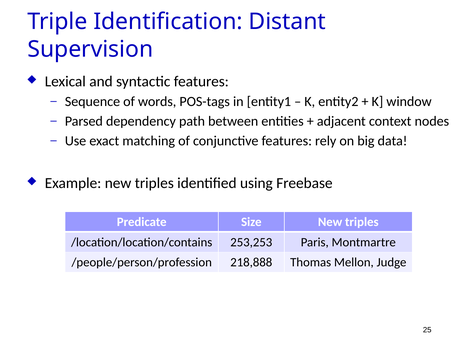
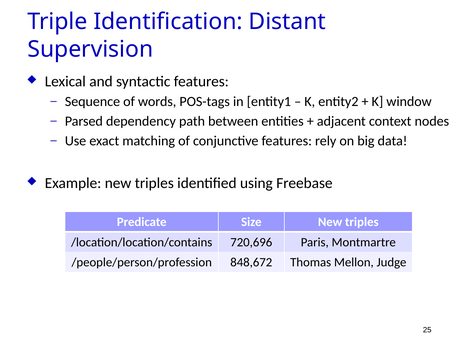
253,253: 253,253 -> 720,696 (251, 242)
218,888: 218,888 -> 848,672 (251, 263)
